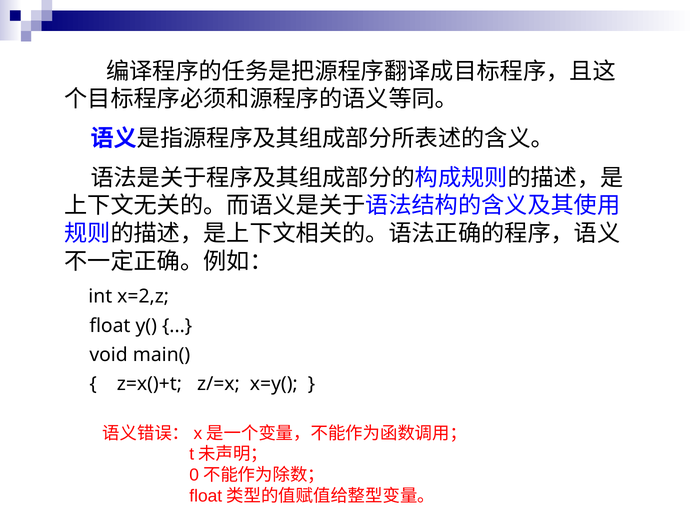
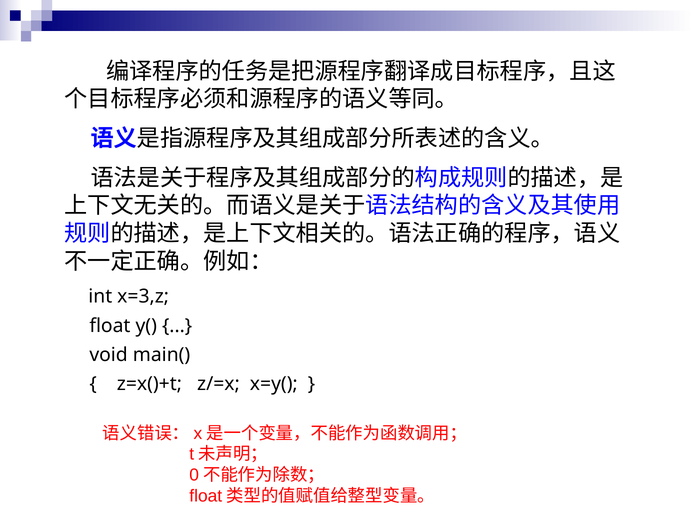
x=2,z: x=2,z -> x=3,z (143, 296)
